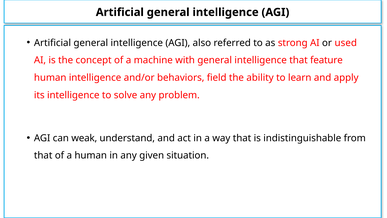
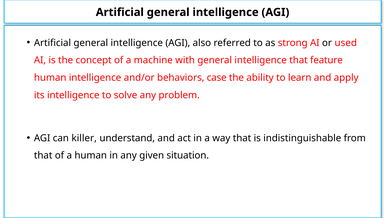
field: field -> case (217, 78)
weak: weak -> killer (84, 138)
